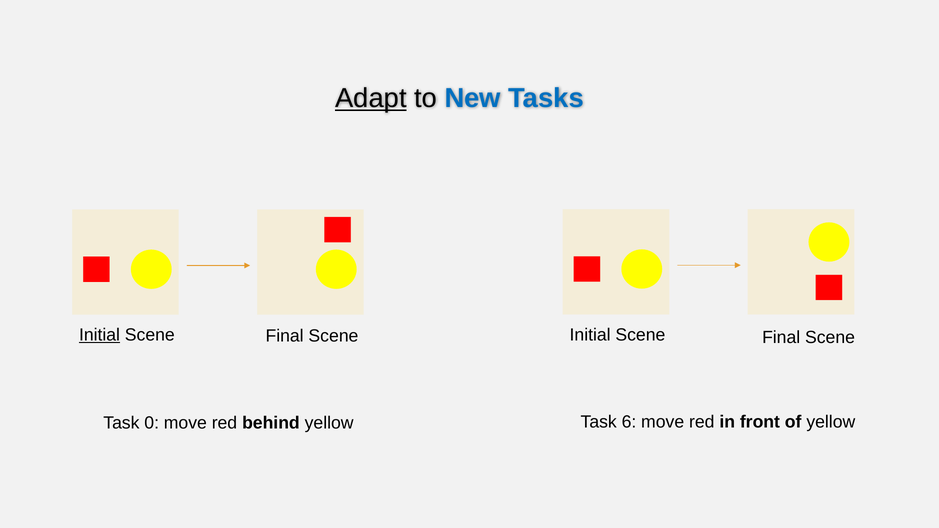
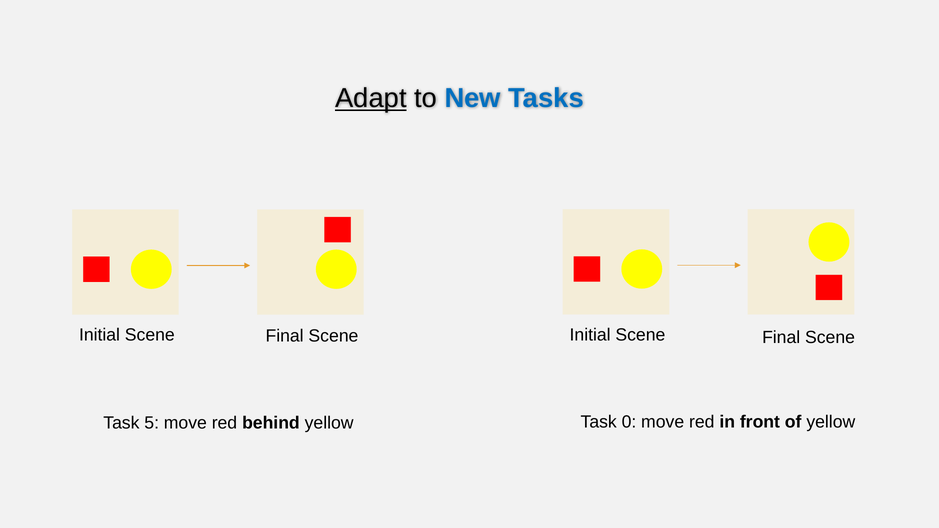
Initial underline: present -> none (100, 335)
0: 0 -> 5 (152, 423)
6: 6 -> 0 (629, 422)
